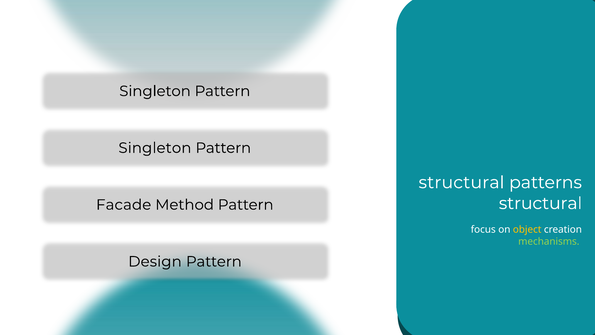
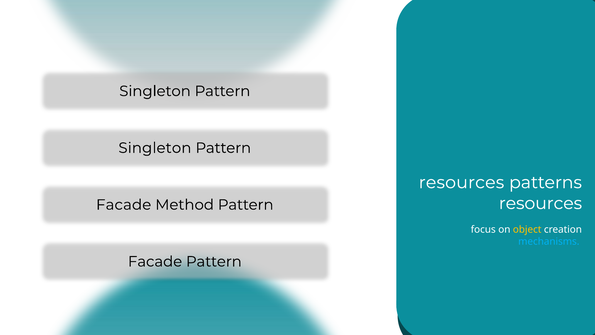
structural: structural -> resources (461, 182)
structural: structural -> resources (540, 203)
mechanisms colour: light green -> light blue (549, 241)
Design: Design -> Facade (155, 261)
